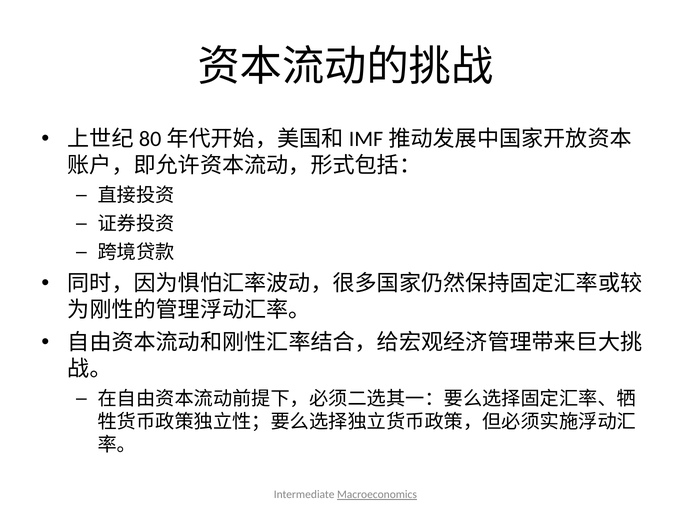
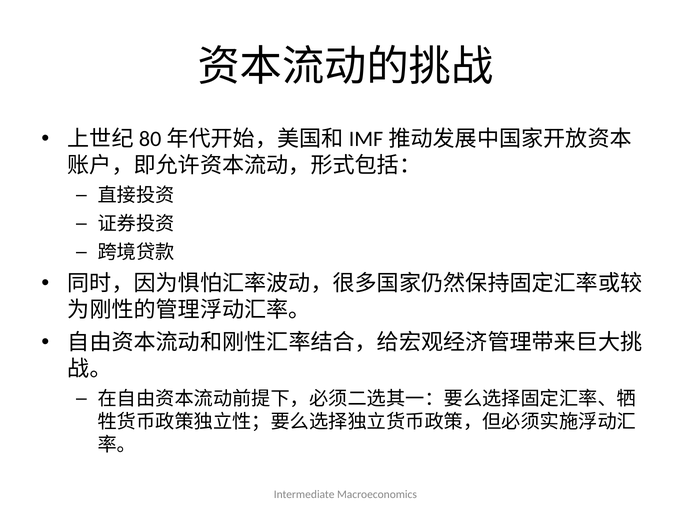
Macroeconomics underline: present -> none (377, 495)
